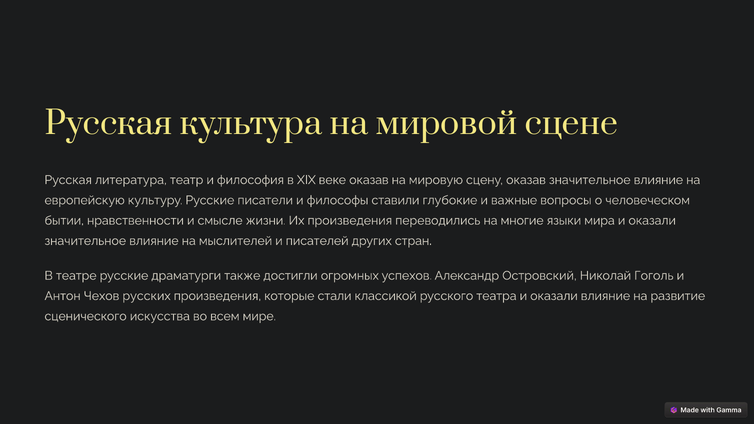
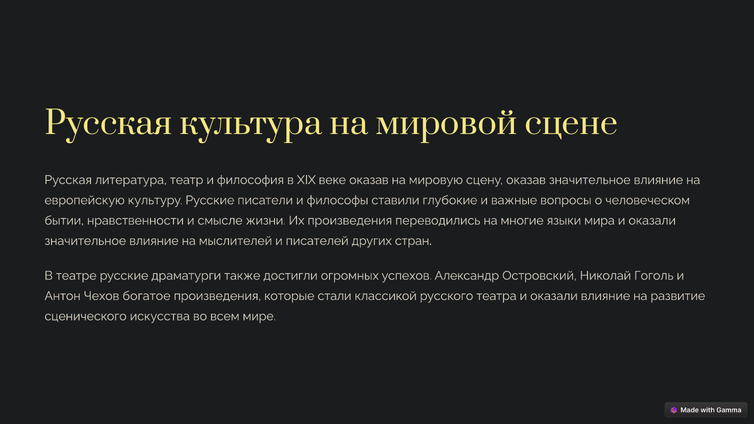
русских: русских -> богатое (146, 296)
